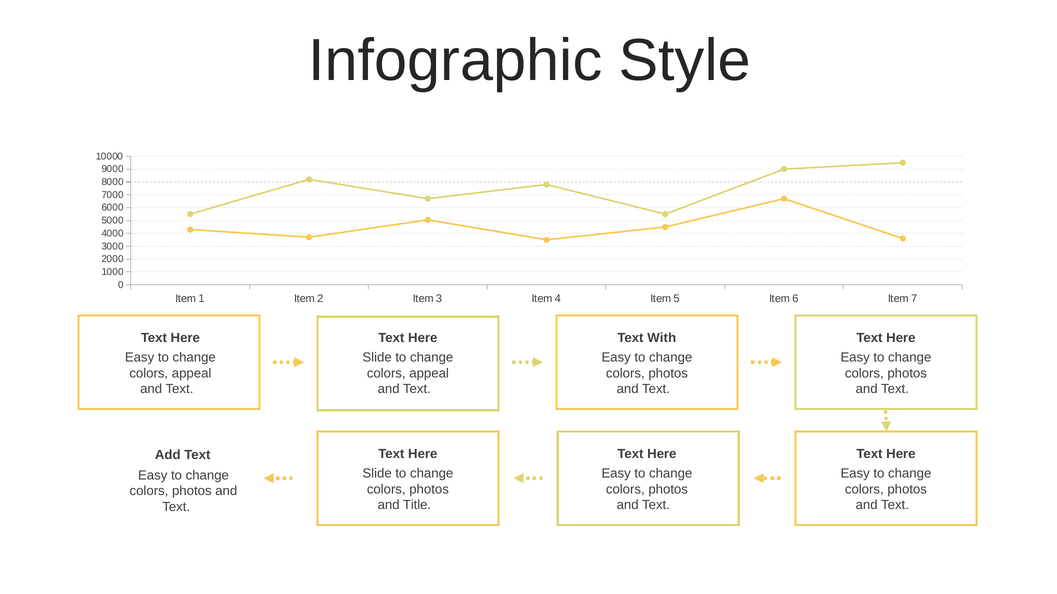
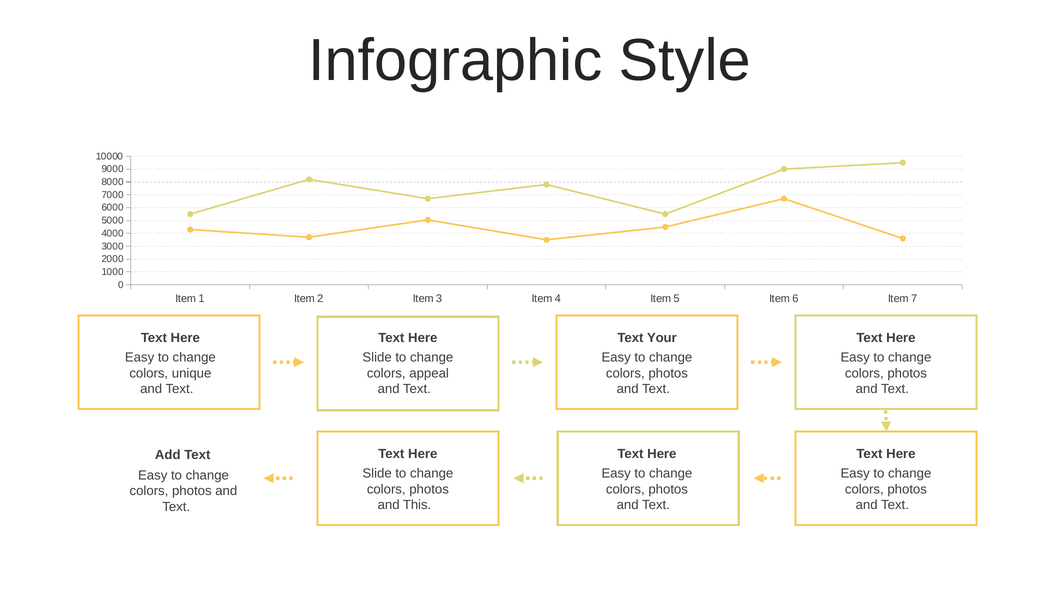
With: With -> Your (662, 338)
appeal: appeal -> unique (192, 374)
Title: Title -> This (417, 505)
